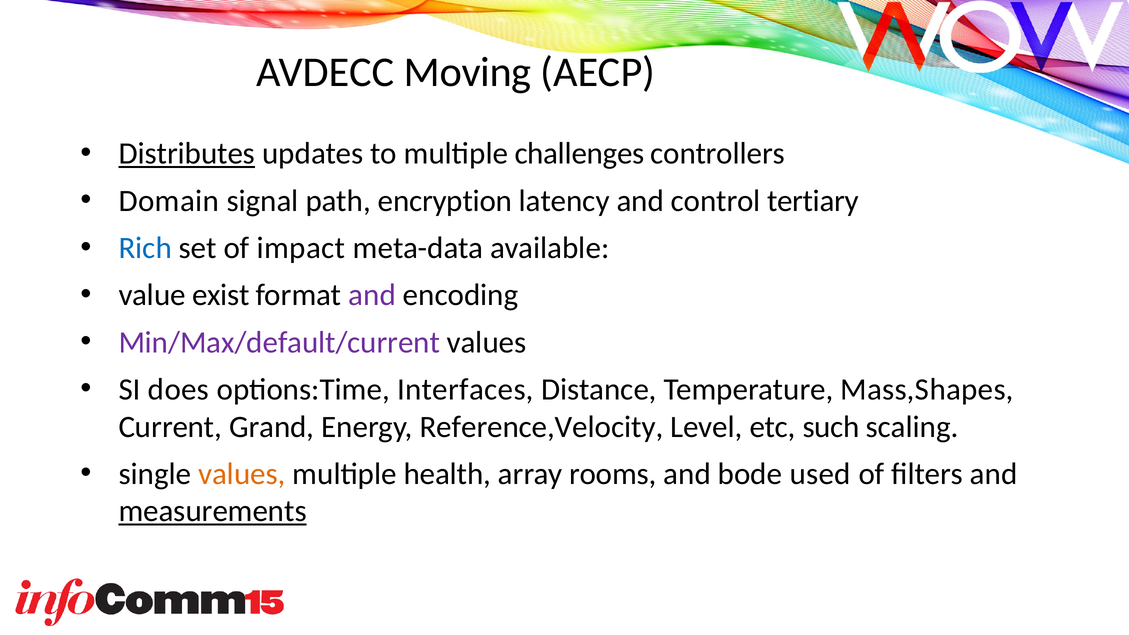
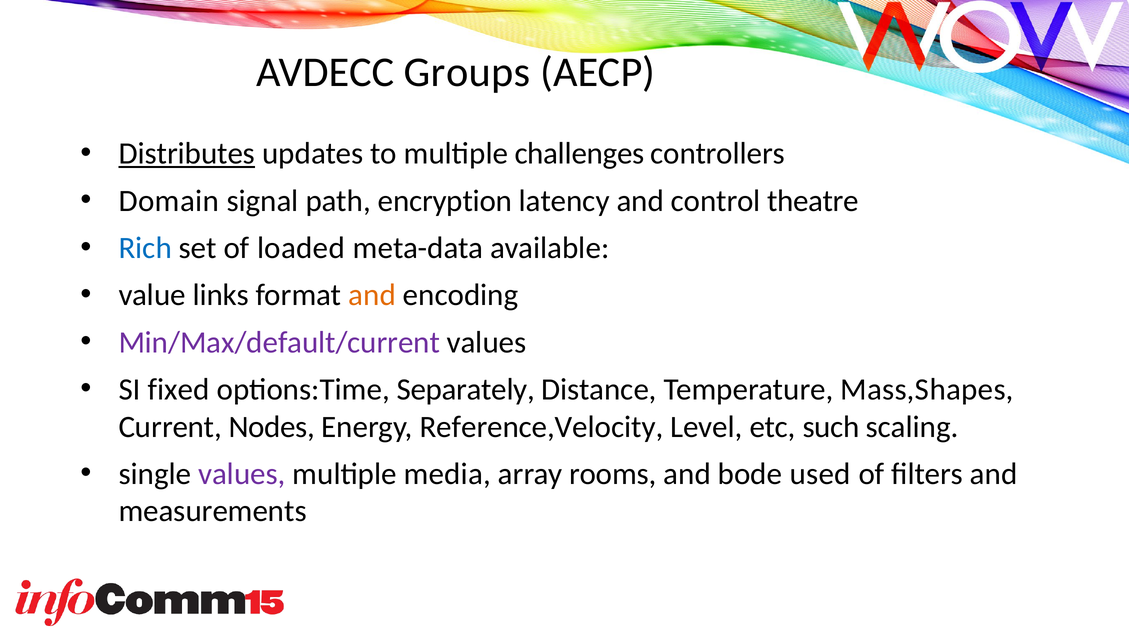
Moving: Moving -> Groups (467, 72)
tertiary: tertiary -> theatre (813, 201)
impact: impact -> loaded (301, 248)
exist: exist -> links (221, 295)
and colour: purple -> orange (372, 295)
does: does -> fixed (179, 390)
Interfaces: Interfaces -> Separately (466, 390)
Grand: Grand -> Nodes (272, 427)
values colour: orange -> purple (242, 474)
health: health -> media (447, 474)
measurements underline: present -> none (213, 511)
